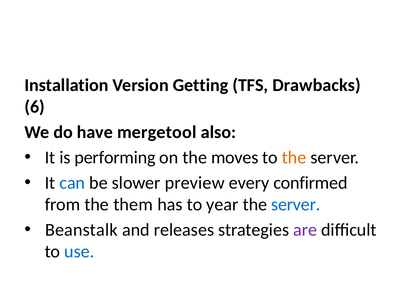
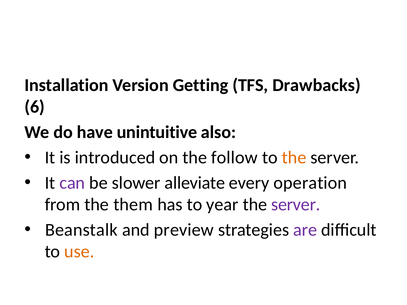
mergetool: mergetool -> unintuitive (157, 132)
performing: performing -> introduced (115, 158)
moves: moves -> follow (235, 158)
can colour: blue -> purple (72, 183)
preview: preview -> alleviate (195, 183)
confirmed: confirmed -> operation (310, 183)
server colour: blue -> purple (296, 205)
releases: releases -> preview (184, 230)
use colour: blue -> orange (79, 252)
